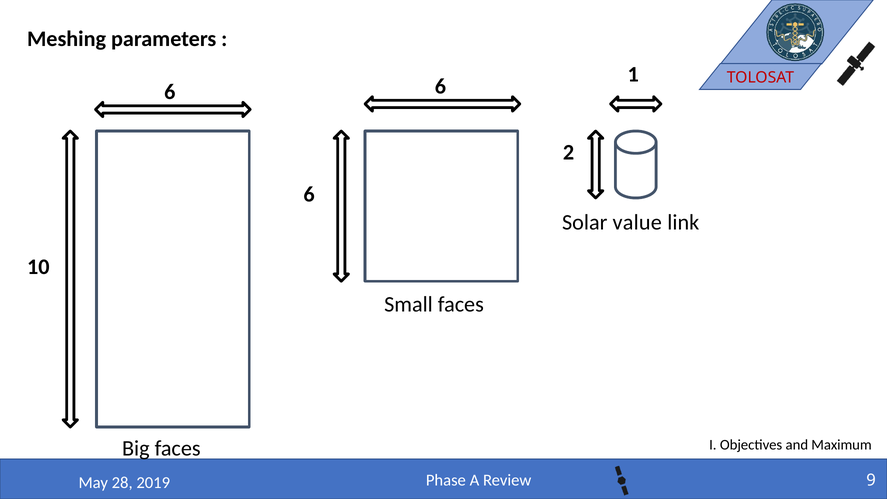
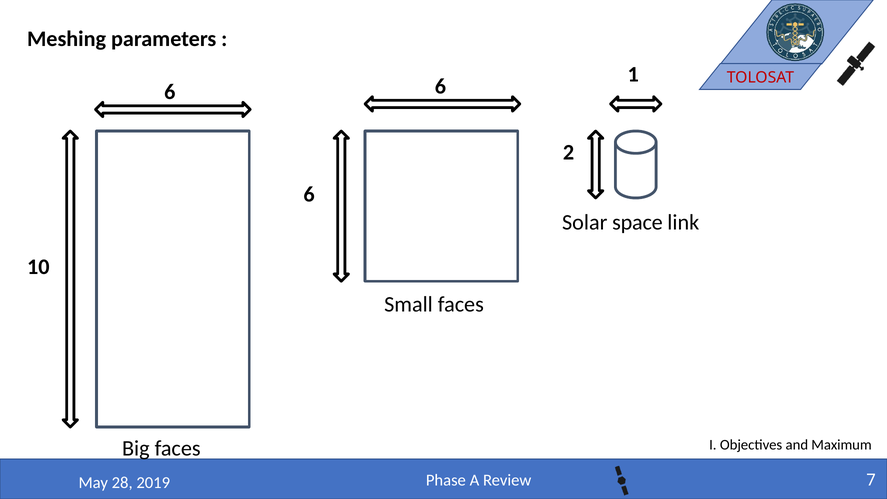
value: value -> space (637, 223)
9: 9 -> 7 (871, 480)
